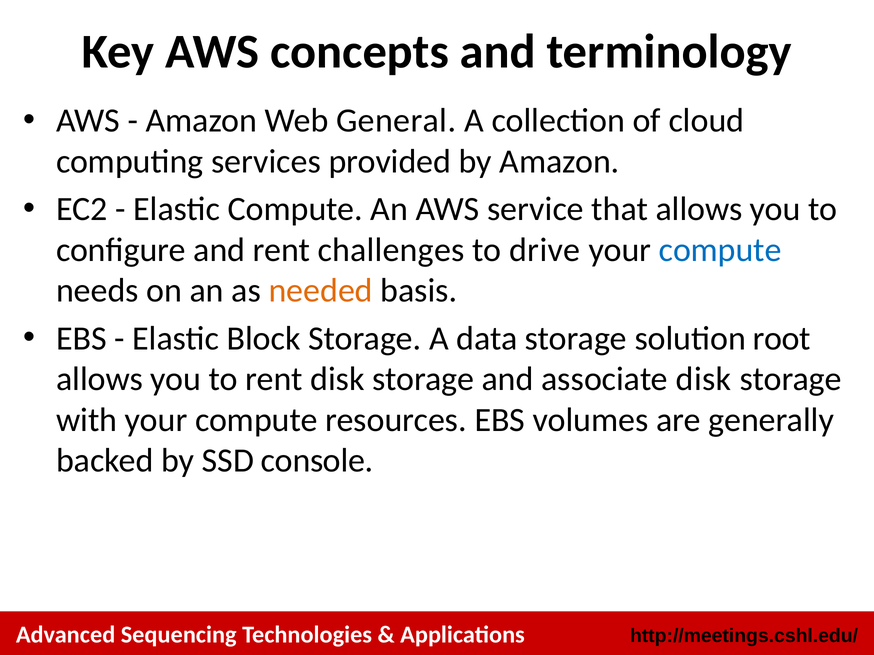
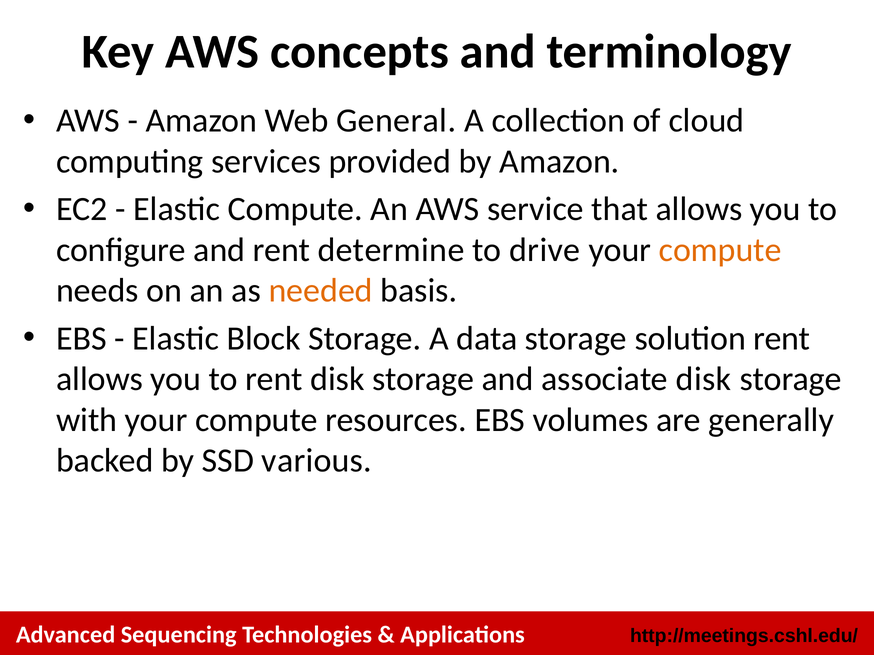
challenges: challenges -> determine (391, 250)
compute colour: blue -> orange (720, 250)
solution root: root -> rent (782, 339)
console: console -> various (317, 461)
